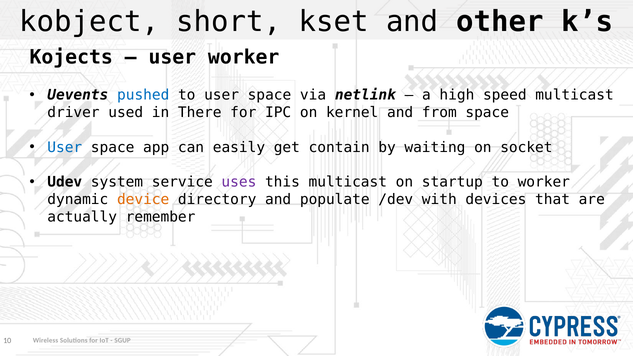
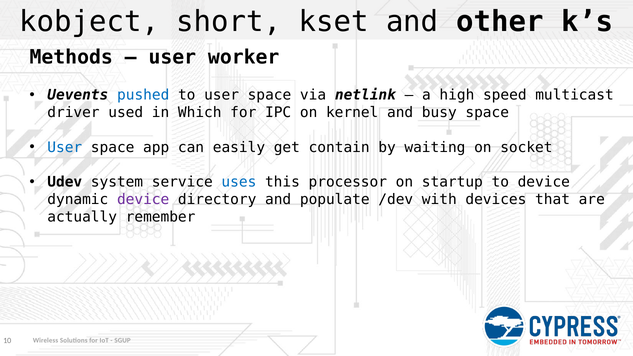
Kojects: Kojects -> Methods (71, 57)
There: There -> Which (200, 112)
from: from -> busy (439, 112)
uses colour: purple -> blue (239, 182)
this multicast: multicast -> processor (348, 182)
to worker: worker -> device (544, 182)
device colour: orange -> purple (143, 199)
